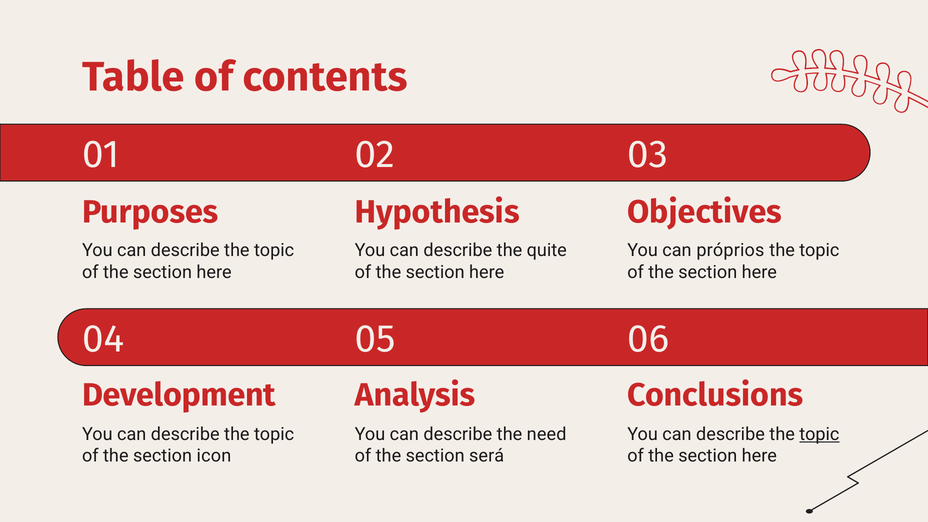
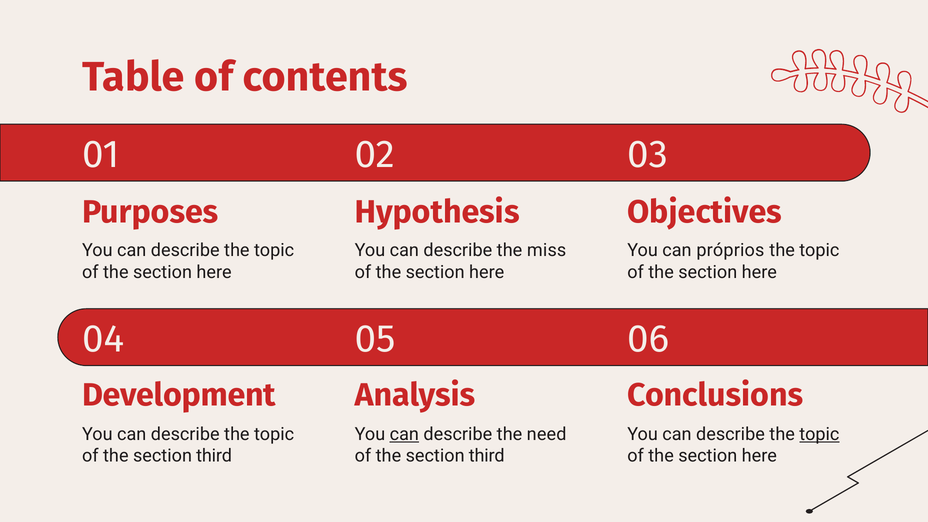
quite: quite -> miss (547, 250)
can underline: none -> present (404, 434)
icon: icon -> third (214, 456)
será: será -> third (487, 456)
